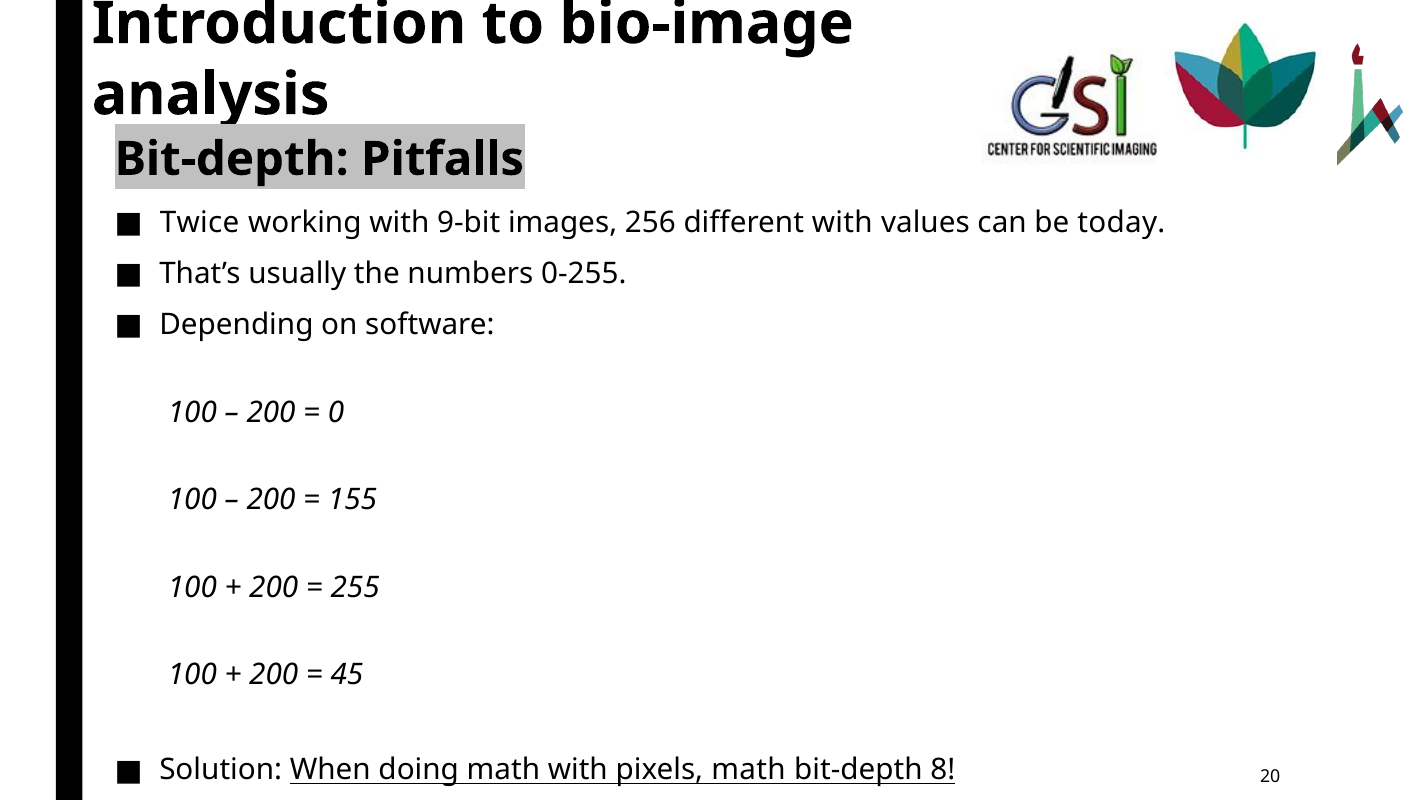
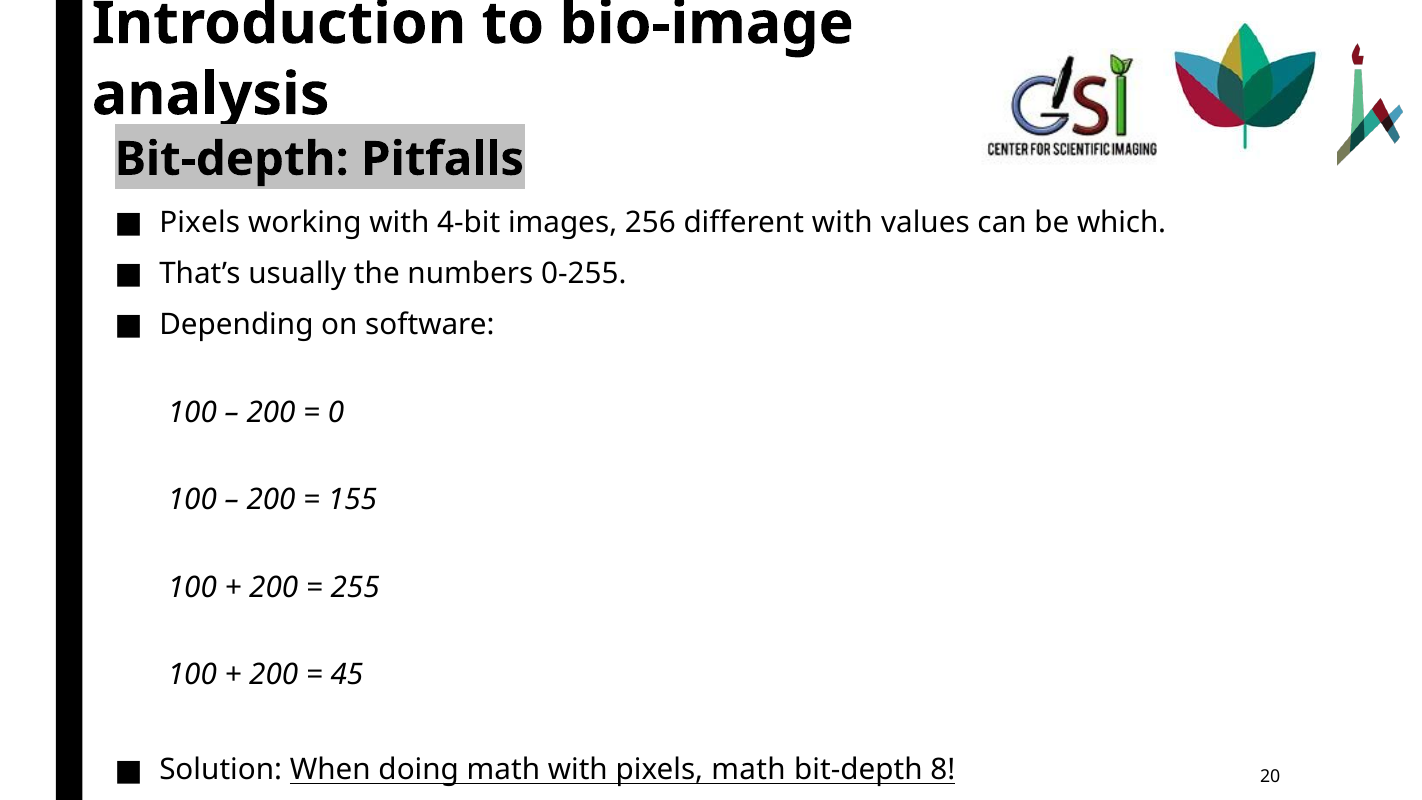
Twice: Twice -> Pixels (200, 222)
9-bit: 9-bit -> 4-bit (469, 222)
today: today -> which (1122, 222)
